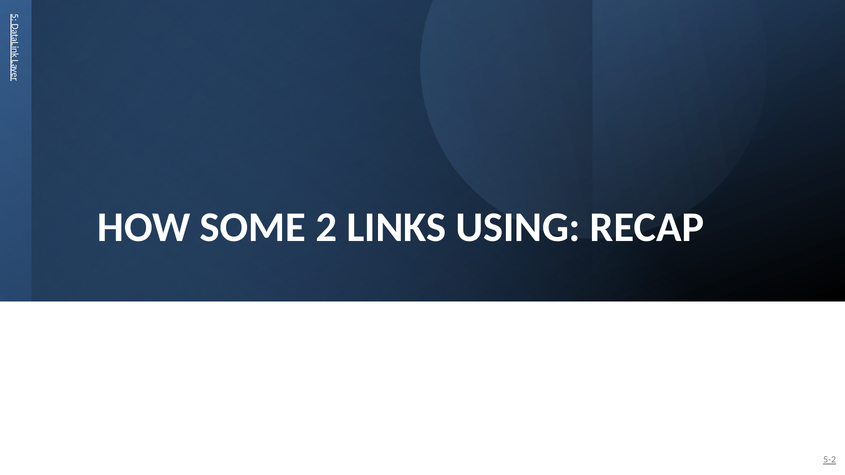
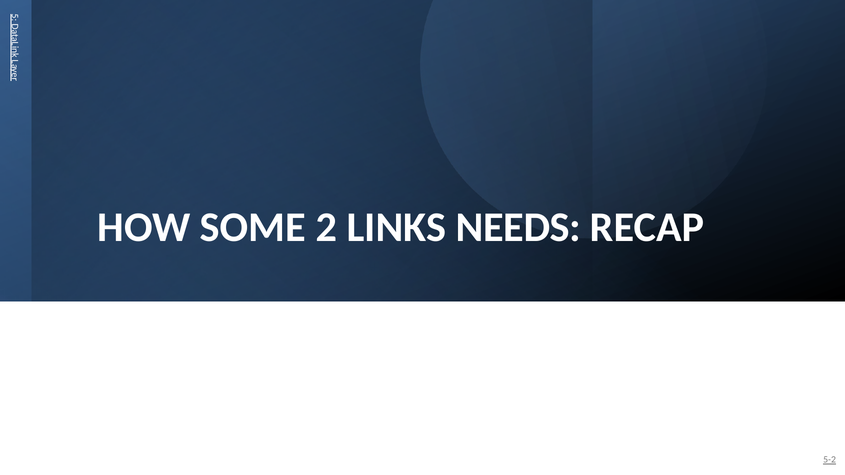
USING: USING -> NEEDS (518, 228)
